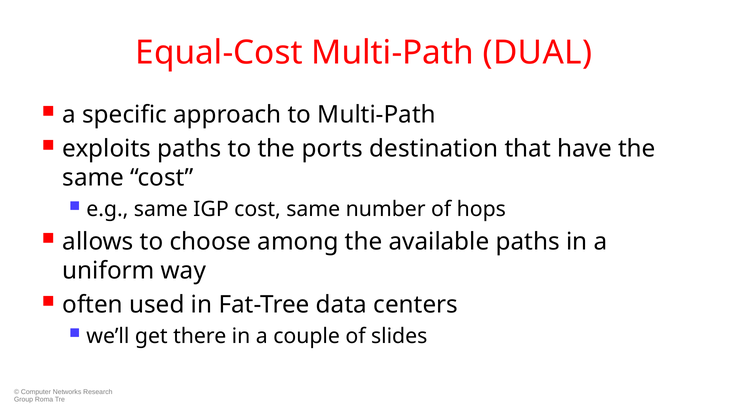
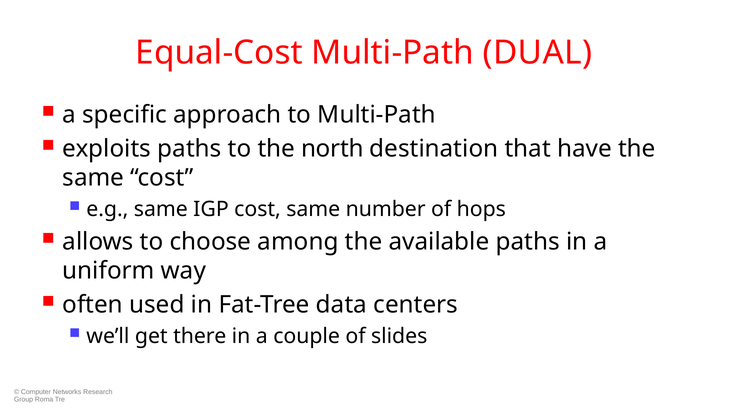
ports: ports -> north (332, 149)
